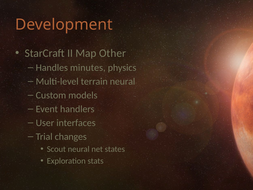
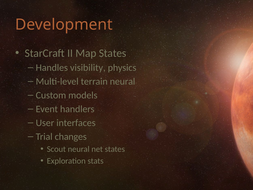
Map Other: Other -> States (113, 53)
minutes: minutes -> visibility (88, 68)
